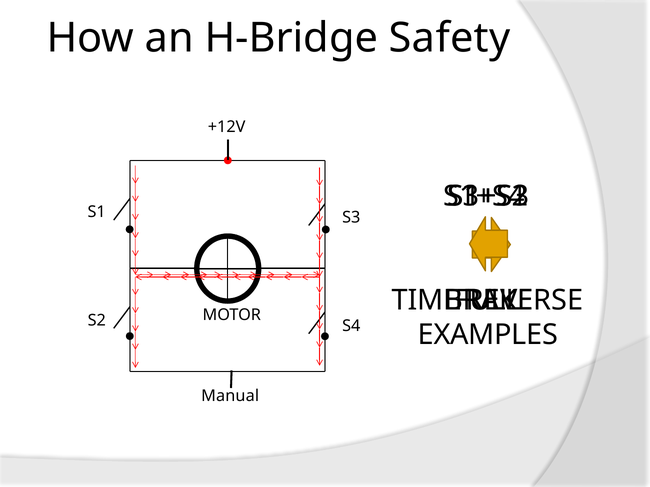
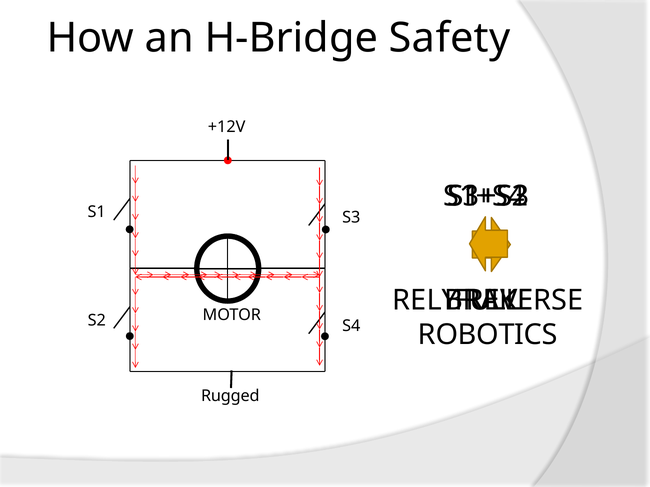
TIME: TIME -> RELY (425, 300)
EXAMPLES: EXAMPLES -> ROBOTICS (488, 335)
Manual: Manual -> Rugged (230, 396)
